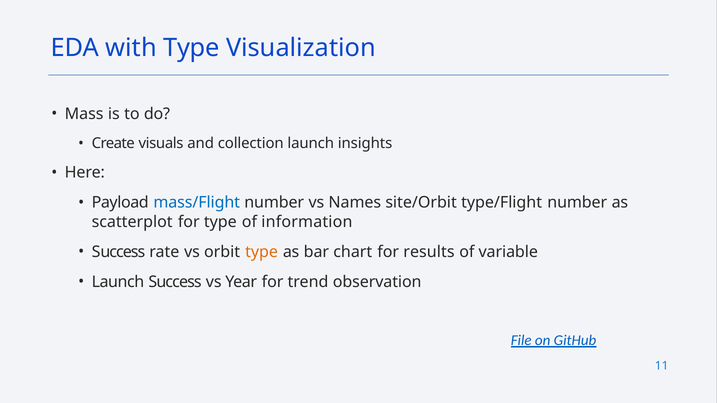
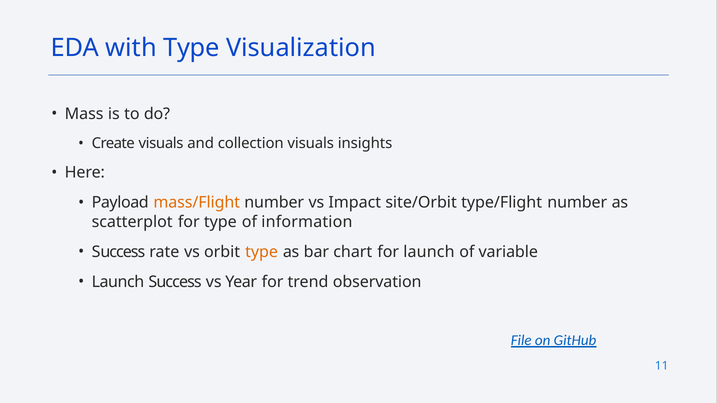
collection launch: launch -> visuals (311, 143)
mass/Flight colour: blue -> orange (197, 203)
Names: Names -> Impact (355, 203)
for results: results -> launch (429, 252)
